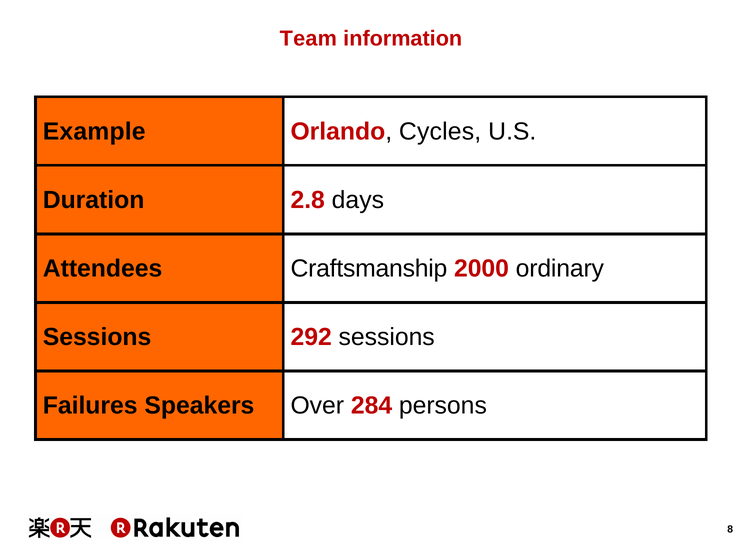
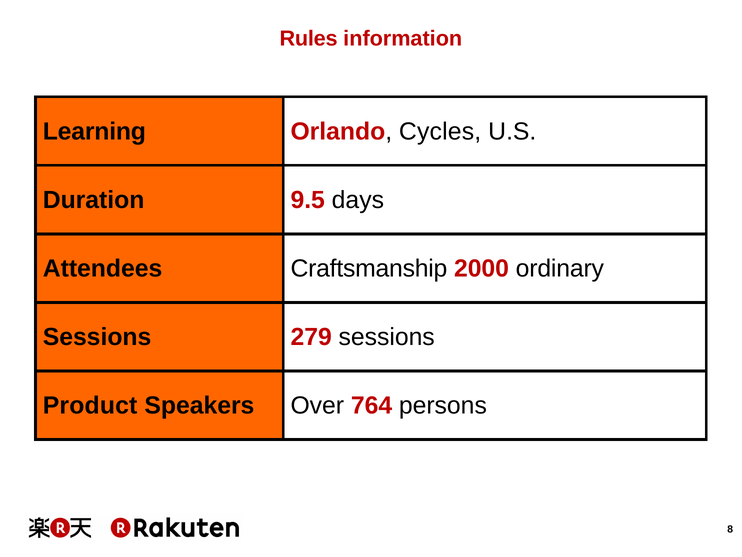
Team: Team -> Rules (309, 39)
Example: Example -> Learning (94, 131)
2.8: 2.8 -> 9.5 (308, 200)
292: 292 -> 279 (311, 337)
Failures: Failures -> Product (90, 405)
284: 284 -> 764 (372, 405)
